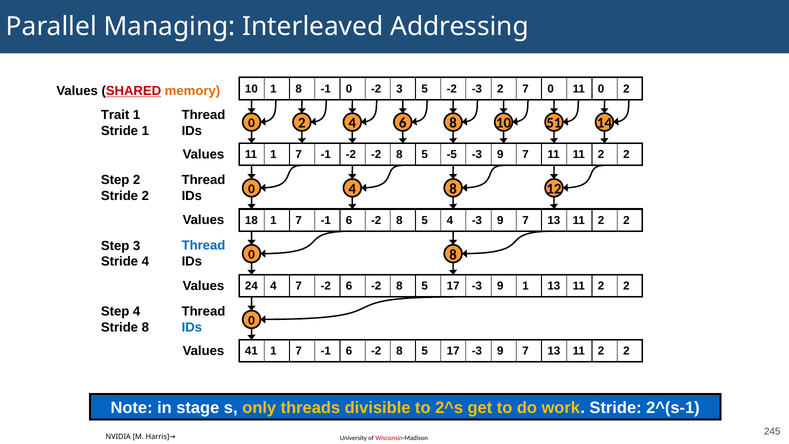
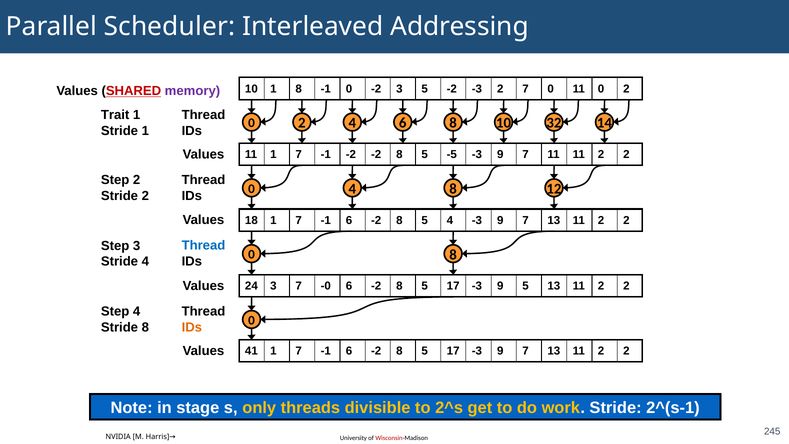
Managing: Managing -> Scheduler (169, 26)
memory colour: orange -> purple (192, 91)
51: 51 -> 32 (554, 123)
24 4: 4 -> 3 (273, 286)
7 -2: -2 -> -0 (326, 286)
9 1: 1 -> 5 (525, 286)
IDs colour: blue -> orange (192, 327)
